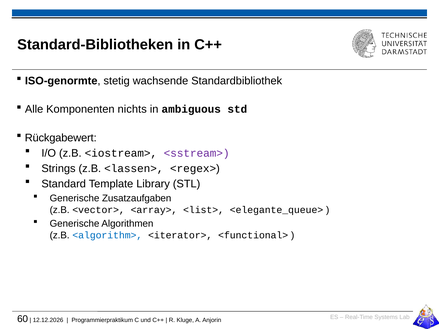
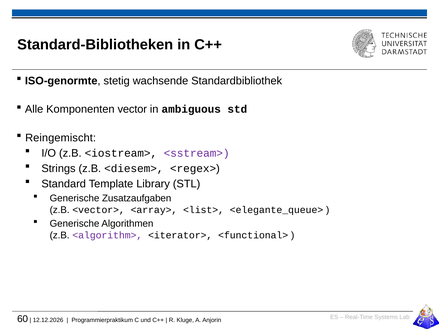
nichts: nichts -> vector (132, 109)
Rückgabewert: Rückgabewert -> Reingemischt (61, 138)
<lassen>: <lassen> -> <diesem> (134, 169)
<algorithm> colour: blue -> purple (107, 235)
